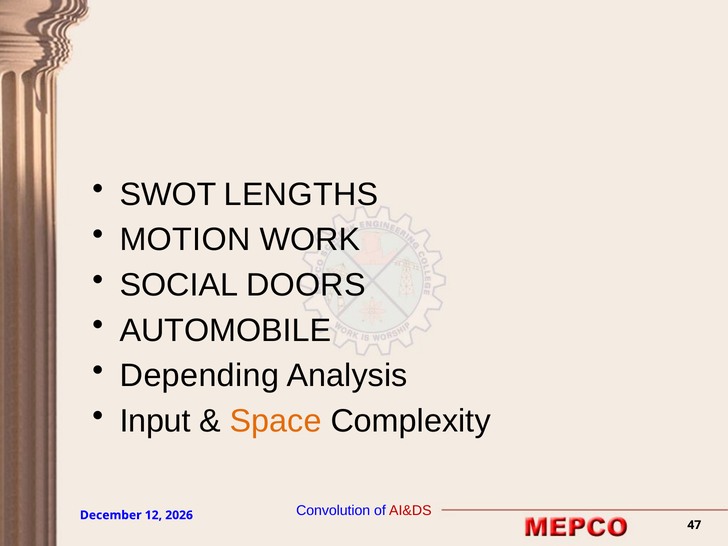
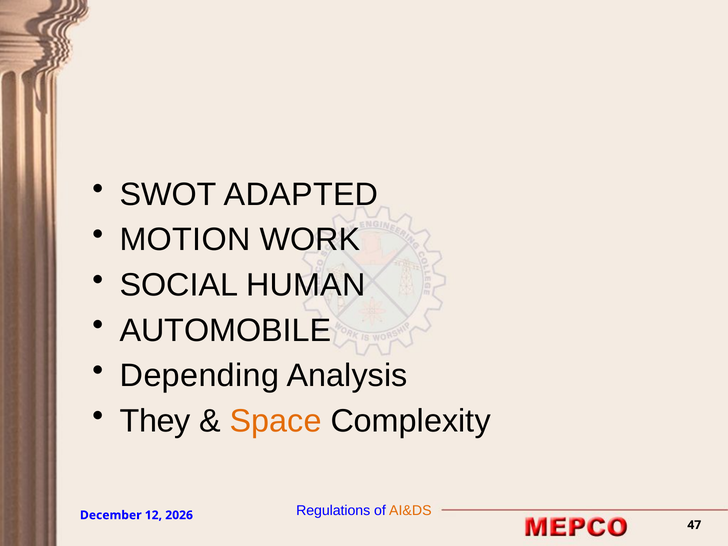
LENGTHS: LENGTHS -> ADAPTED (301, 194)
DOORS: DOORS -> HUMAN (306, 285)
Input: Input -> They (155, 421)
Convolution: Convolution -> Regulations (333, 511)
AI&DS colour: red -> orange (410, 511)
